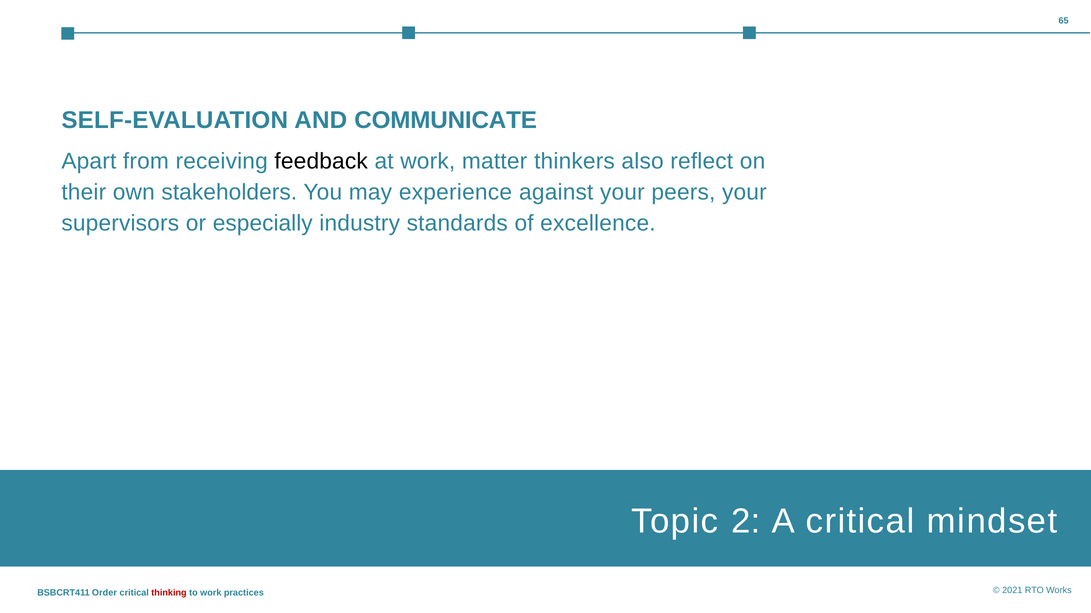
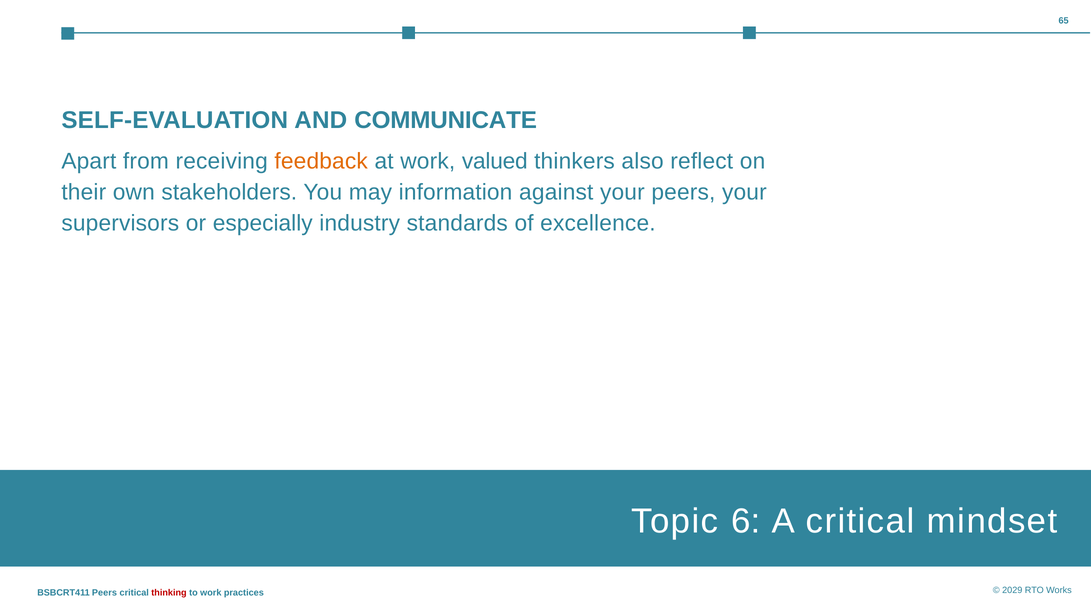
feedback colour: black -> orange (321, 161)
matter: matter -> valued (495, 161)
experience: experience -> information (456, 192)
2: 2 -> 6 (746, 522)
2021: 2021 -> 2029 (1012, 591)
BSBCRT411 Order: Order -> Peers (104, 593)
